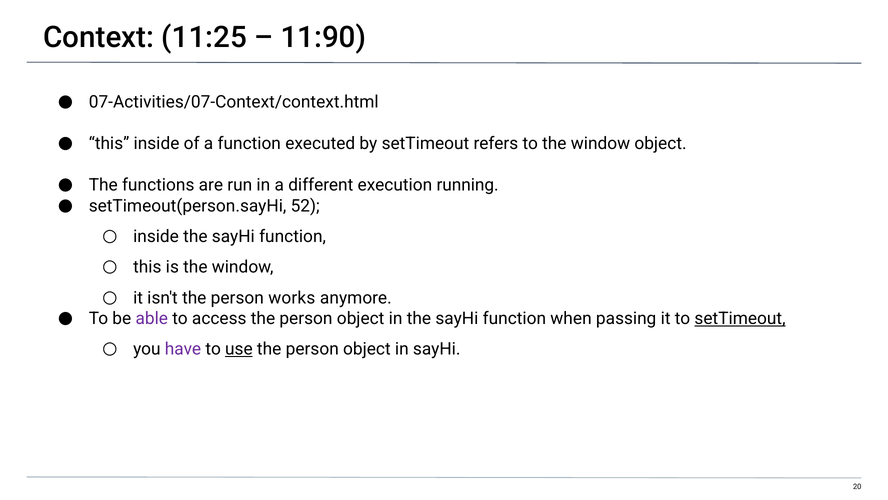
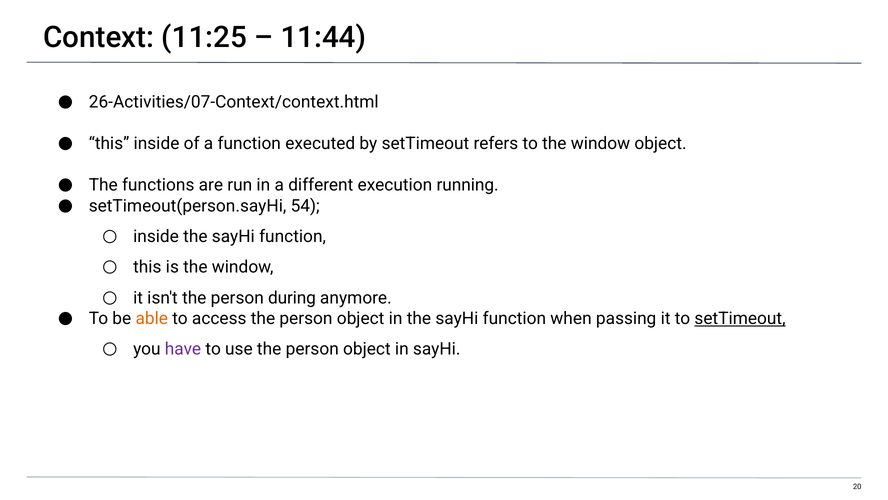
11:90: 11:90 -> 11:44 (323, 38)
07-Activities/07-Context/context.html: 07-Activities/07-Context/context.html -> 26-Activities/07-Context/context.html (234, 102)
52: 52 -> 54 (305, 206)
works: works -> during (292, 298)
able colour: purple -> orange (152, 318)
use underline: present -> none (239, 349)
